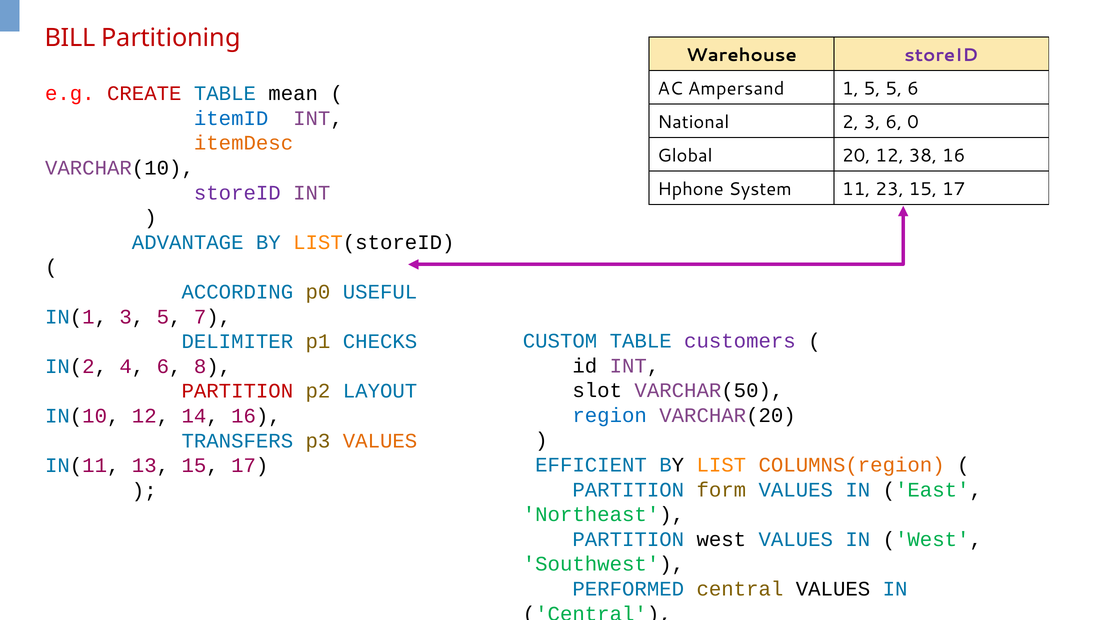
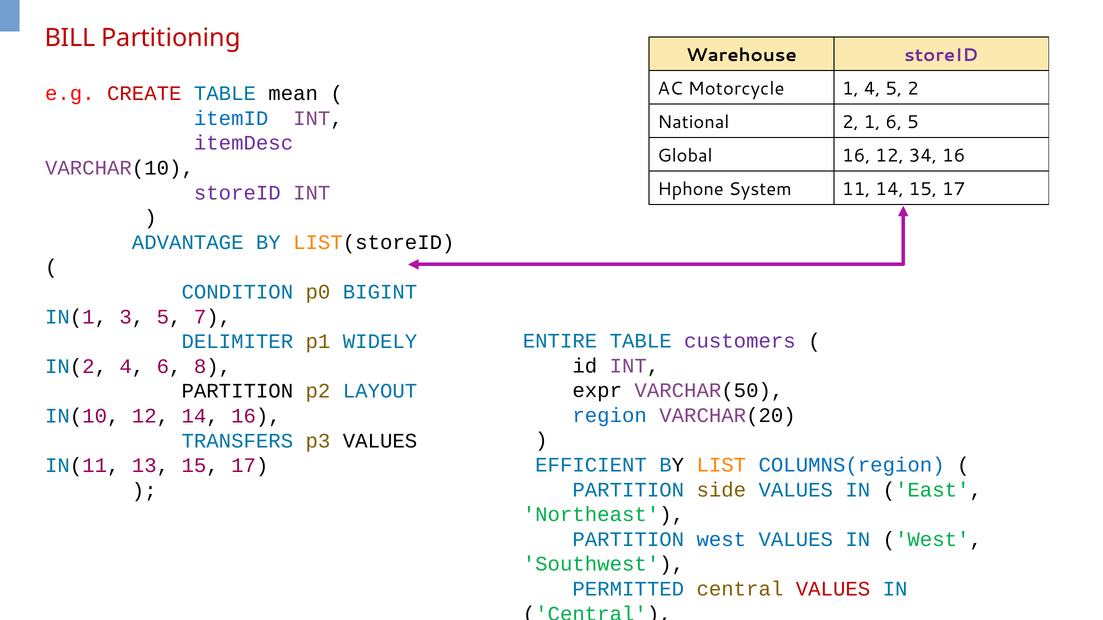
Ampersand: Ampersand -> Motorcycle (736, 89)
1 5: 5 -> 4 (872, 89)
5 6: 6 -> 2 (913, 89)
2 3: 3 -> 1 (872, 122)
6 0: 0 -> 5 (913, 122)
itemDesc colour: orange -> purple (244, 143)
Global 20: 20 -> 16 (856, 156)
38: 38 -> 34 (923, 156)
11 23: 23 -> 14 (890, 189)
ACCORDING: ACCORDING -> CONDITION (237, 292)
USEFUL: USEFUL -> BIGINT (380, 292)
CUSTOM: CUSTOM -> ENTIRE (560, 341)
CHECKS: CHECKS -> WIDELY (380, 342)
slot: slot -> expr (597, 391)
PARTITION colour: red -> black (237, 391)
VALUES colour: orange -> black (380, 441)
COLUMNS(region colour: orange -> blue (852, 465)
form: form -> side (721, 490)
west colour: black -> blue (721, 540)
PERFORMED: PERFORMED -> PERMITTED (628, 589)
VALUES colour: black -> red (833, 589)
